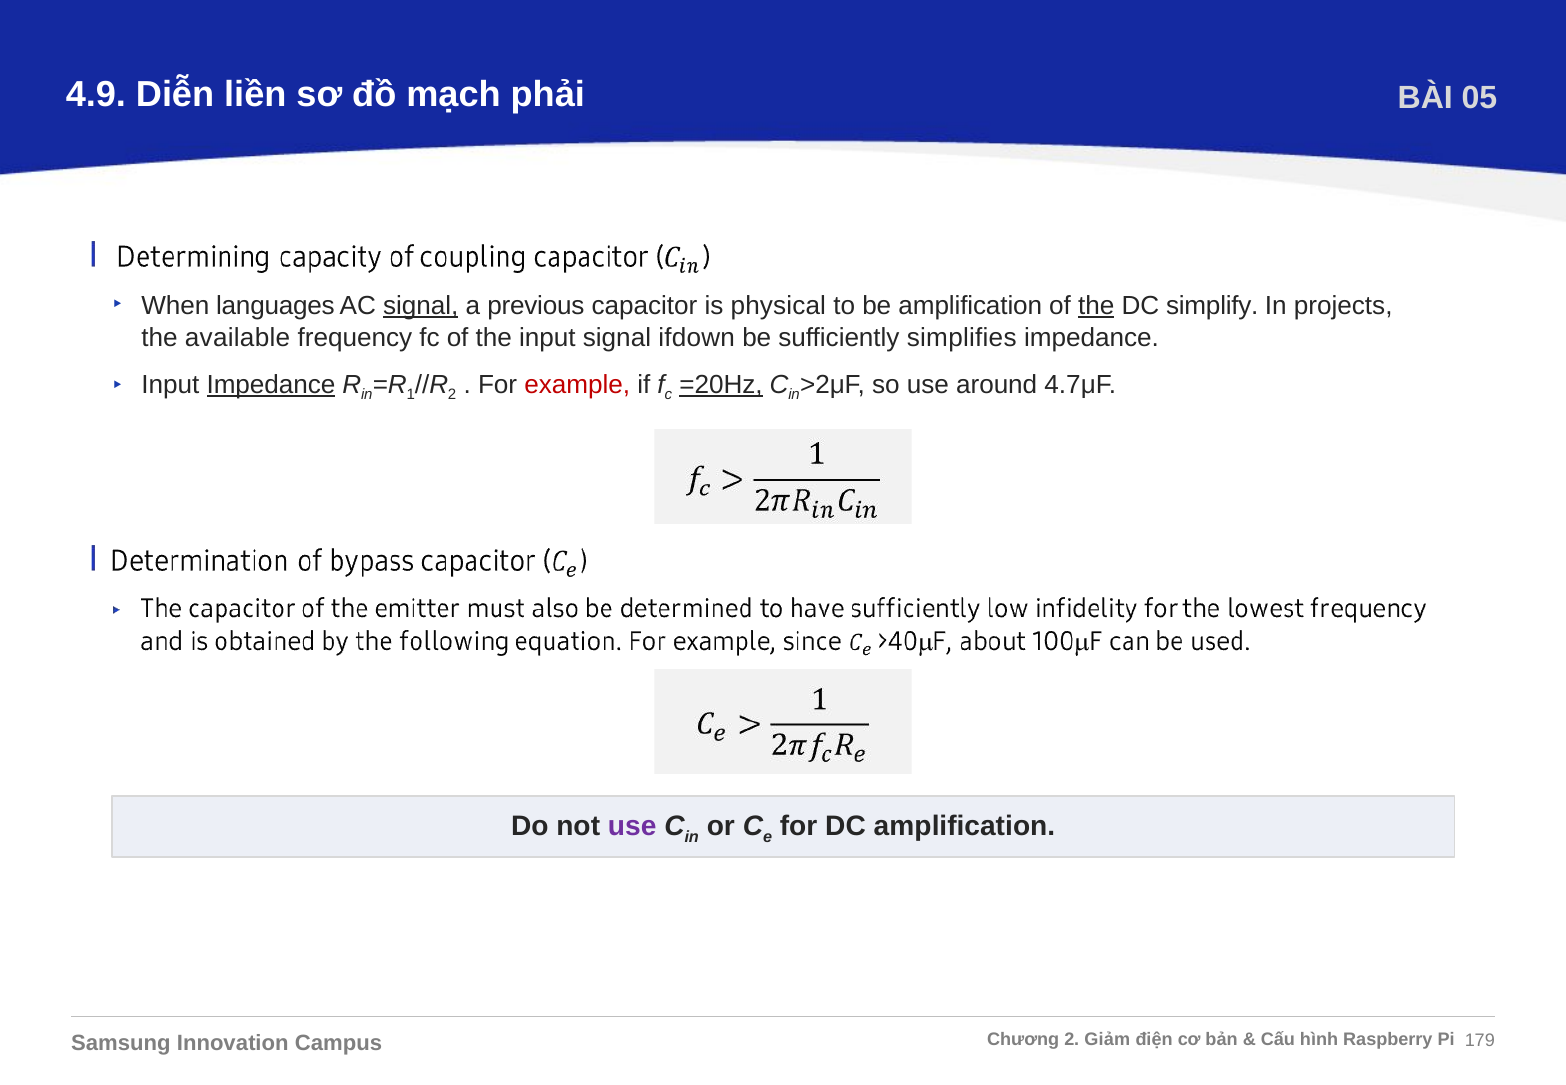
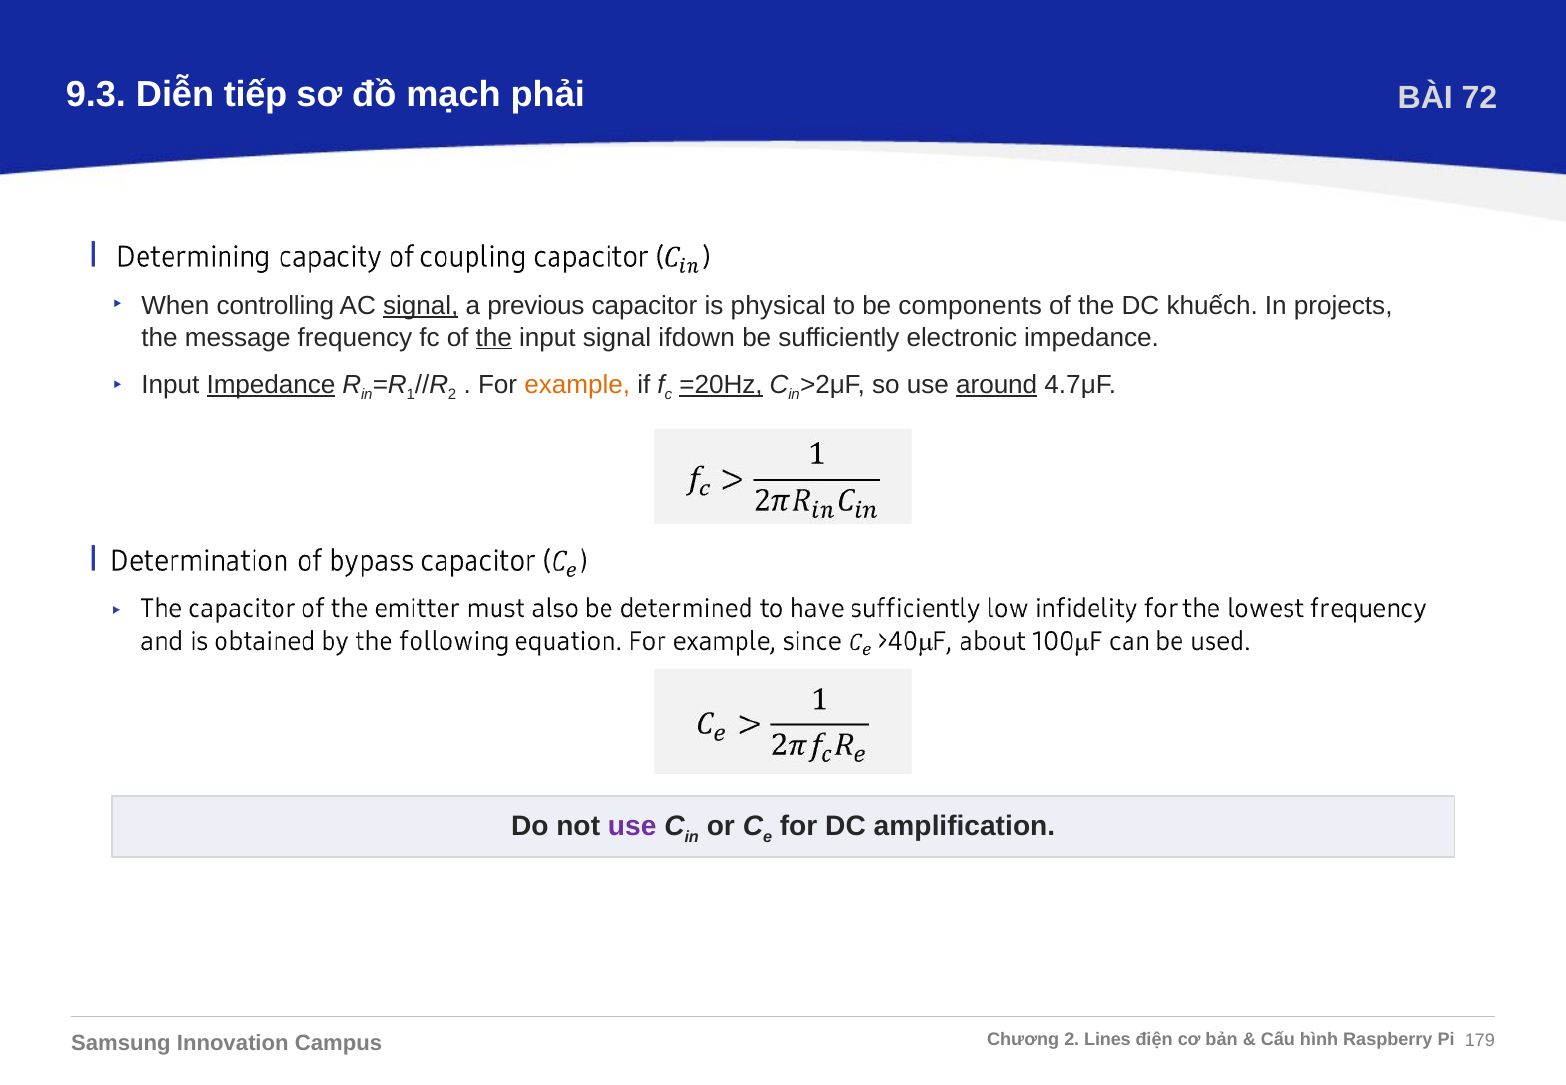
4.9: 4.9 -> 9.3 (96, 95)
liền: liền -> tiếp (256, 95)
05: 05 -> 72 (1479, 98)
languages: languages -> controlling (275, 306)
be amplification: amplification -> components (970, 306)
the underline: present -> none (1096, 306)
simplify: simplify -> khuếch (1212, 306)
available: available -> message (238, 337)
the underline: none -> present (494, 337)
simplifies: simplifies -> electronic (962, 337)
example colour: red -> orange (577, 385)
around underline: none -> present (997, 385)
Giảm: Giảm -> Lines (1107, 1039)
